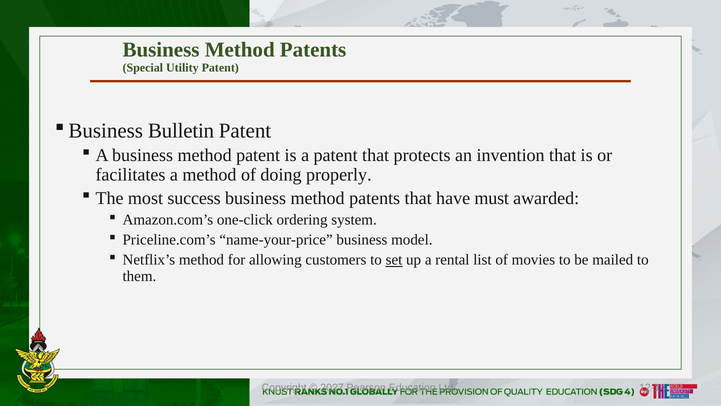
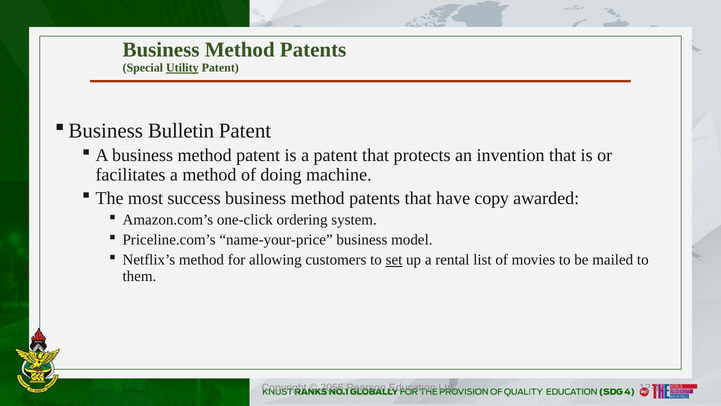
Utility underline: none -> present (182, 68)
properly: properly -> machine (339, 175)
must: must -> copy (492, 198)
2027: 2027 -> 2056 (332, 387)
